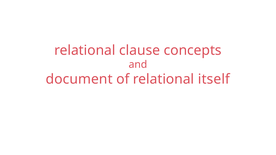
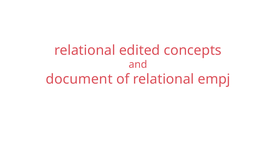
clause: clause -> edited (140, 50)
itself: itself -> empj (214, 79)
